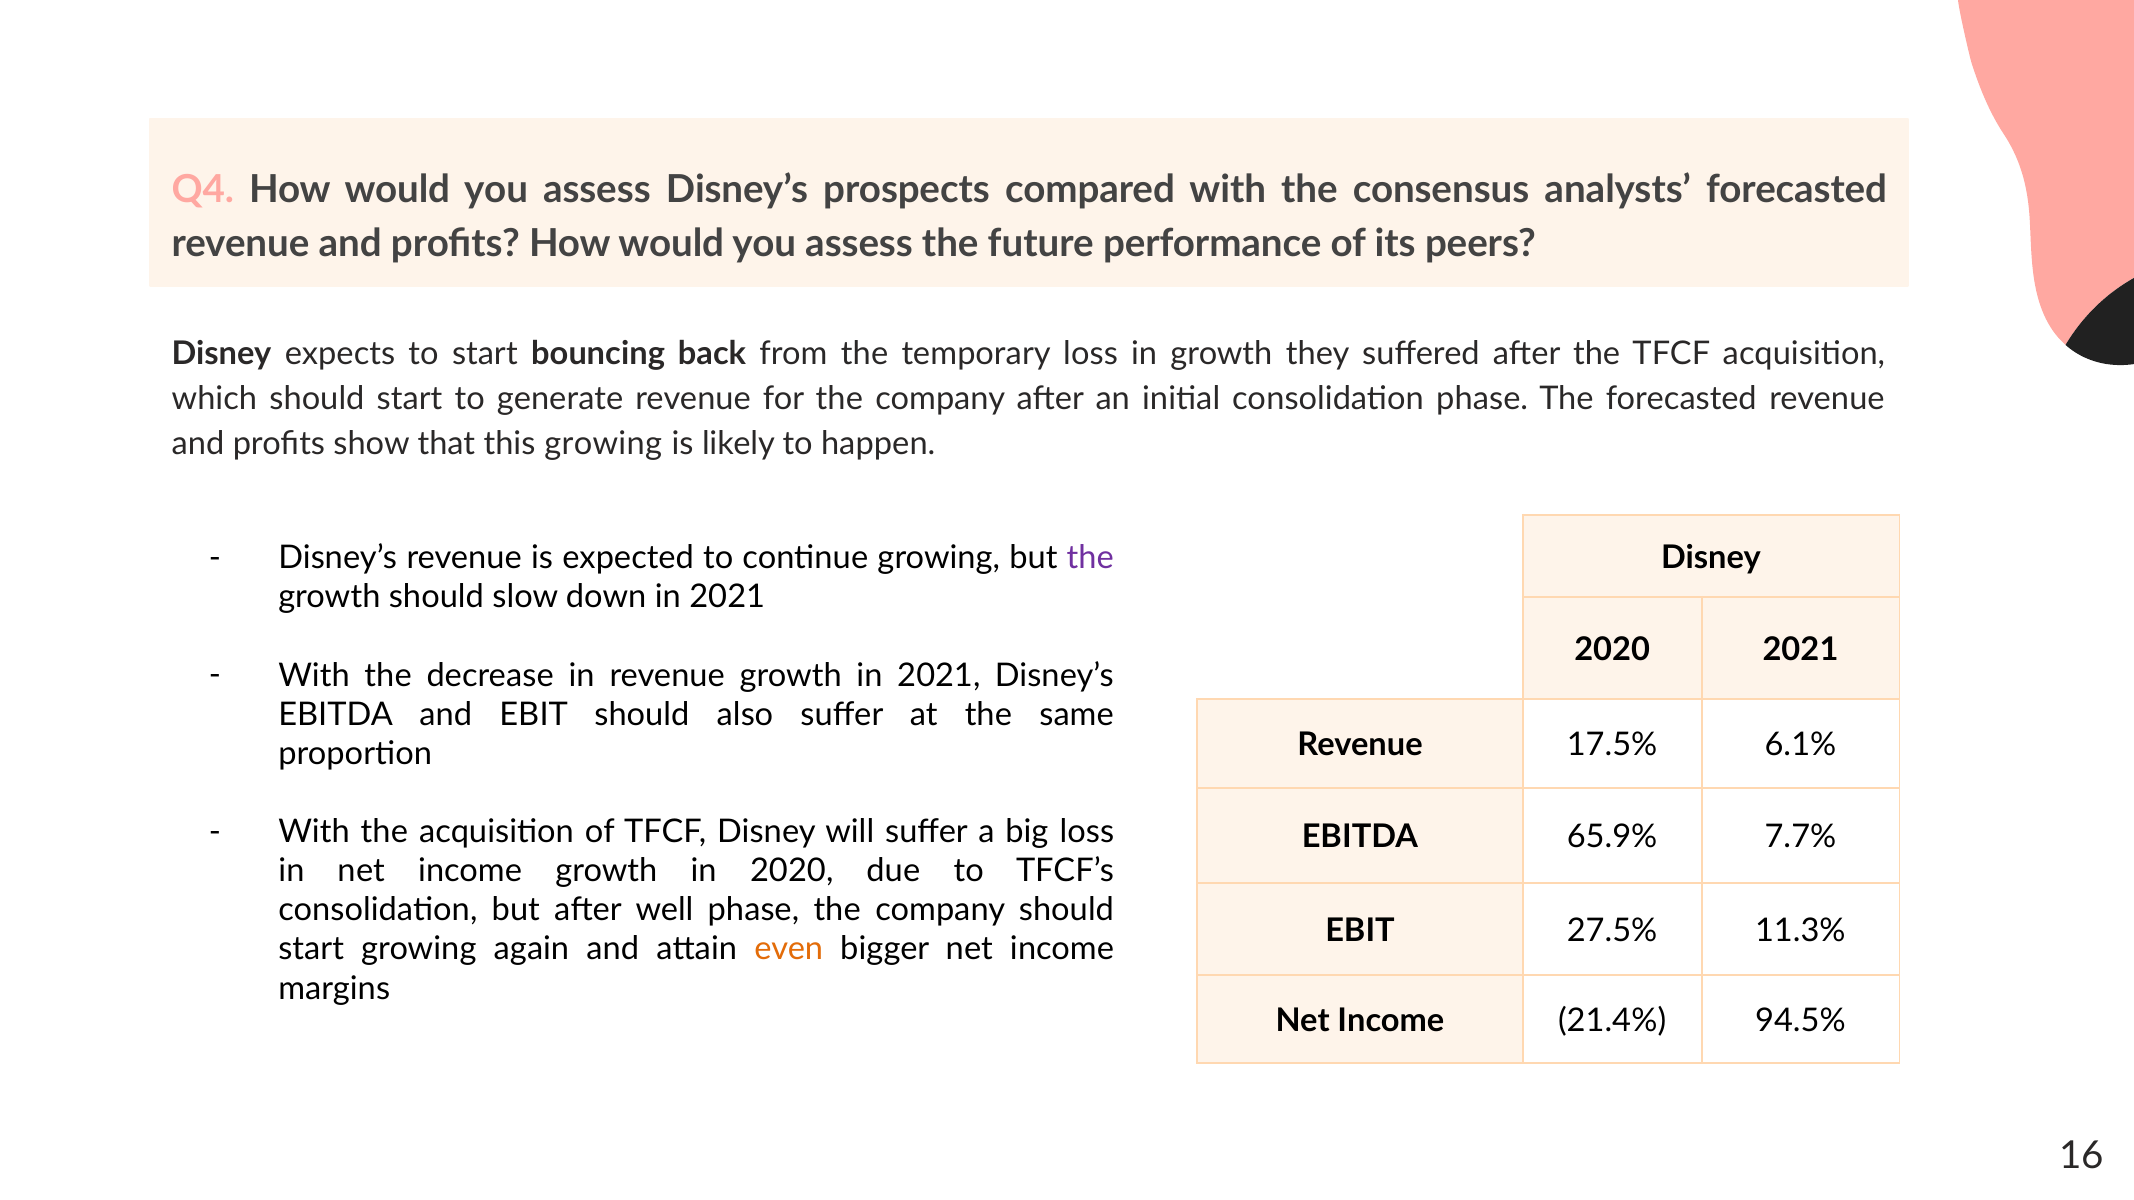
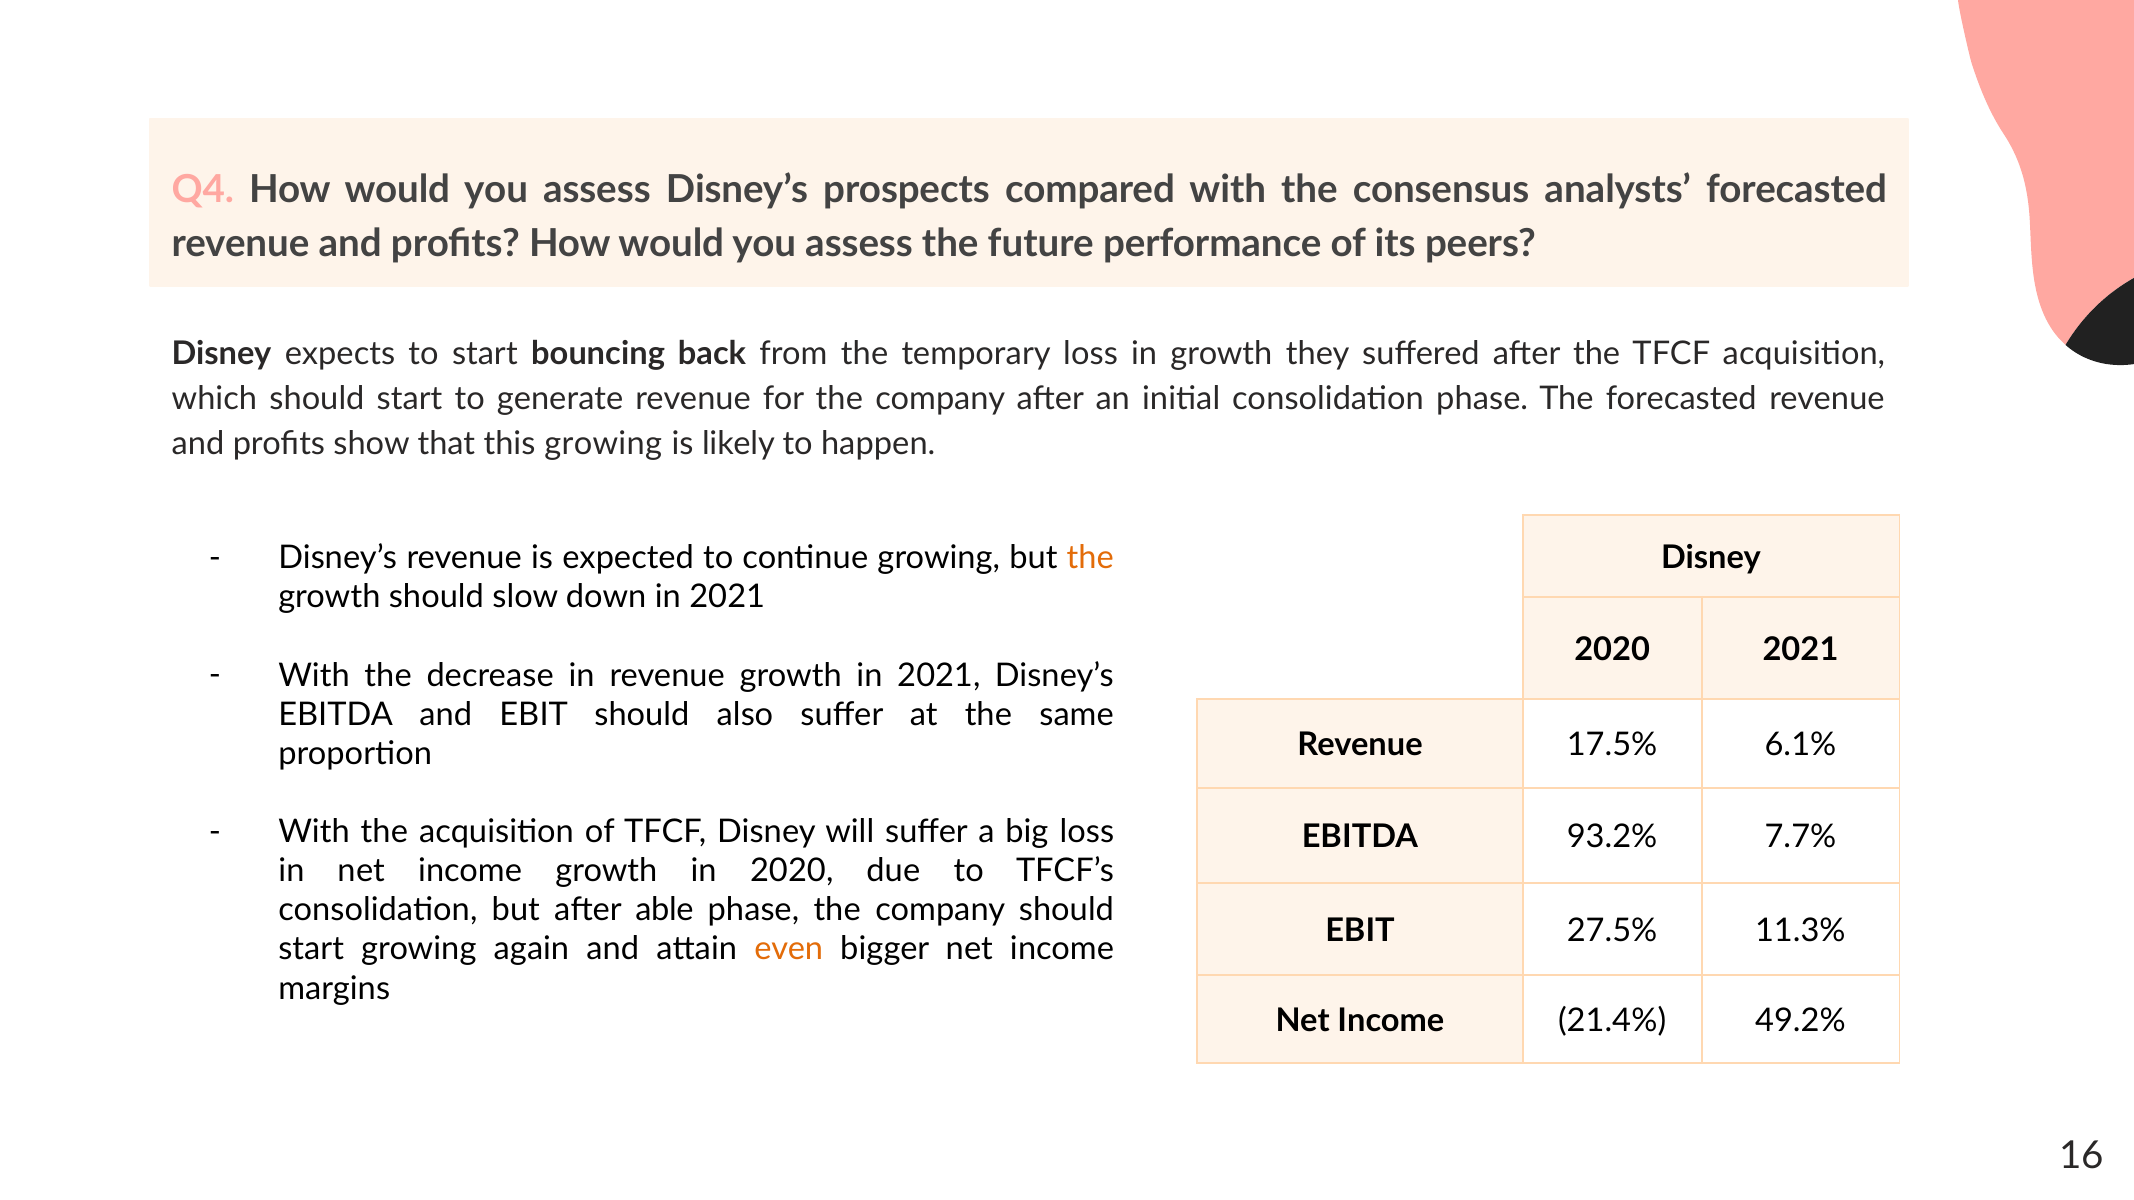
the colour: purple -> orange (1090, 558)
65.9%: 65.9% -> 93.2% (1612, 837)
well: well -> able (664, 910)
94.5%: 94.5% -> 49.2% (1800, 1021)
